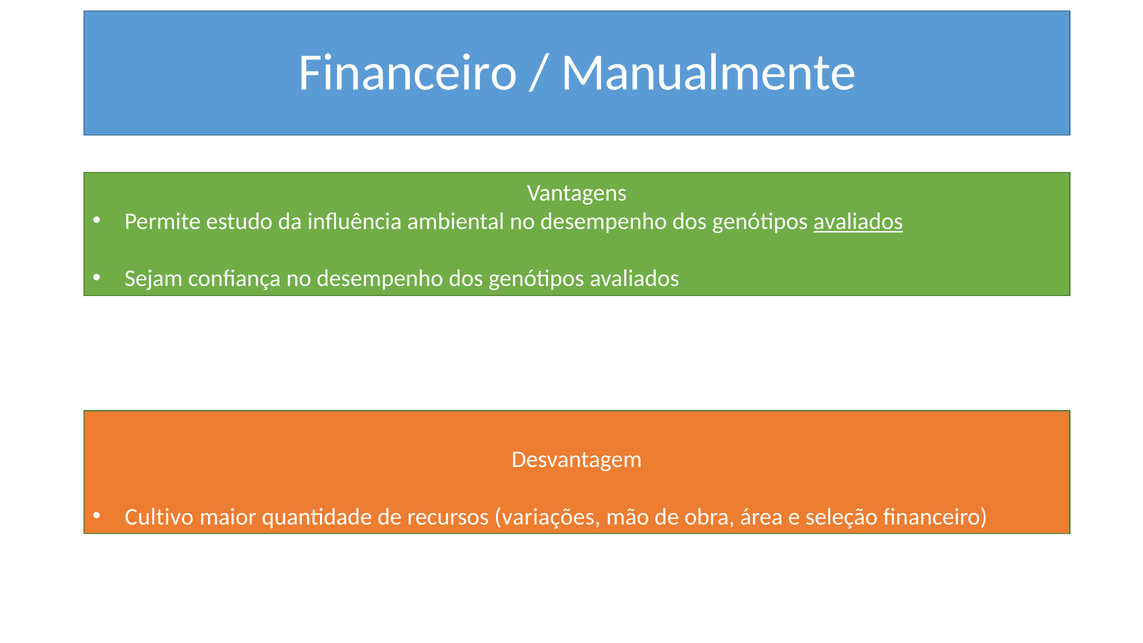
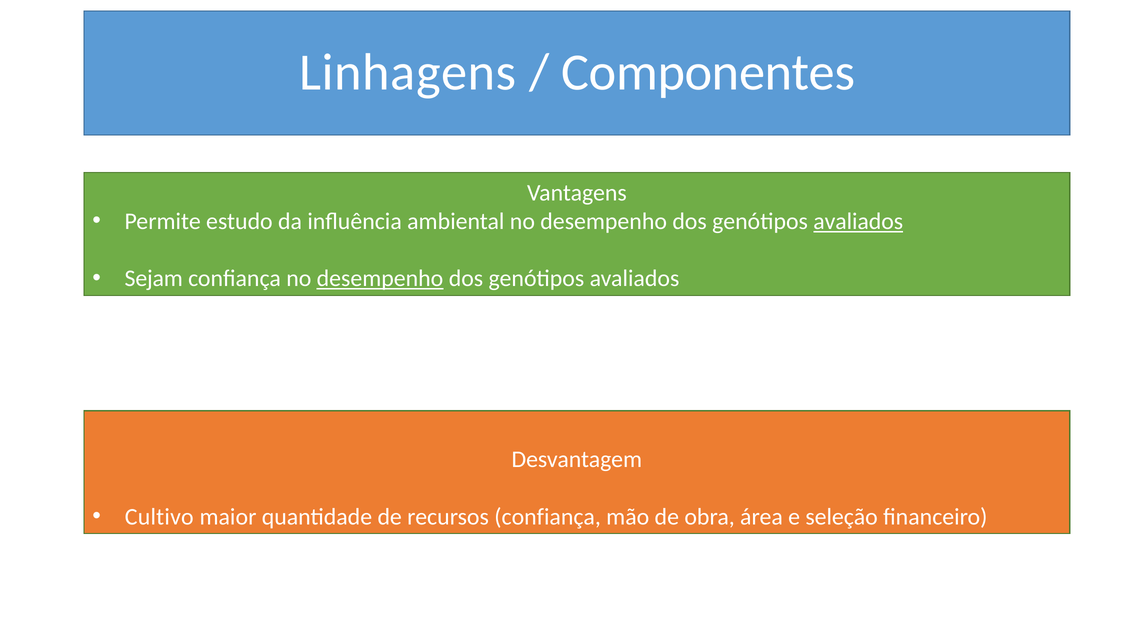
Financeiro: Financeiro -> Linhagens (408, 73)
Manualmente: Manualmente -> Componentes (708, 73)
desempenho underline: none -> present (380, 279)
recursos variações: variações -> confiança (548, 517)
